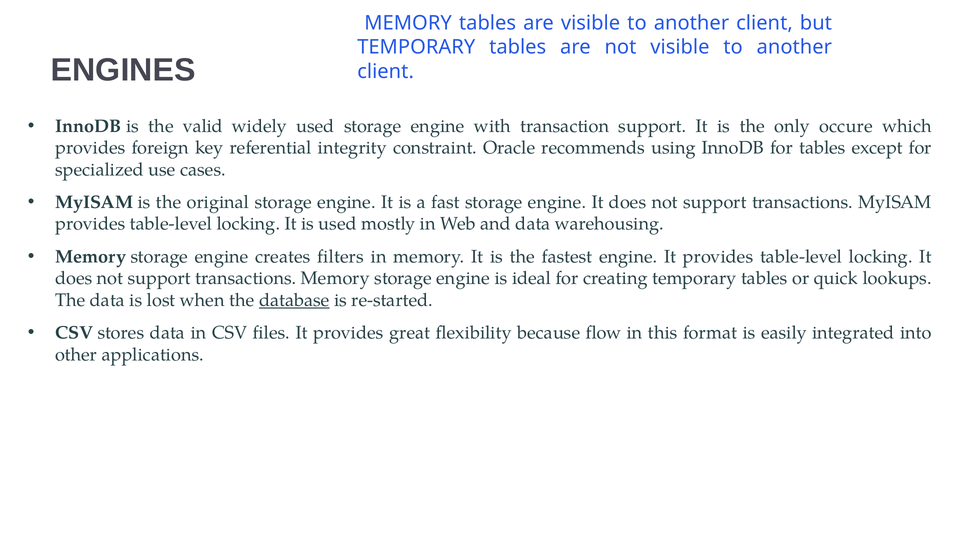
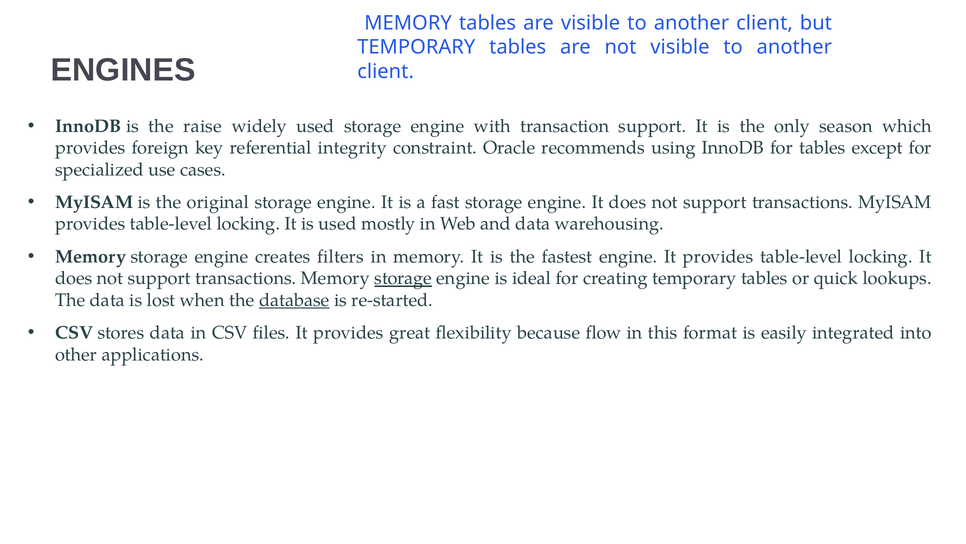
valid: valid -> raise (203, 126)
occure: occure -> season (846, 126)
storage underline: none -> present (403, 278)
